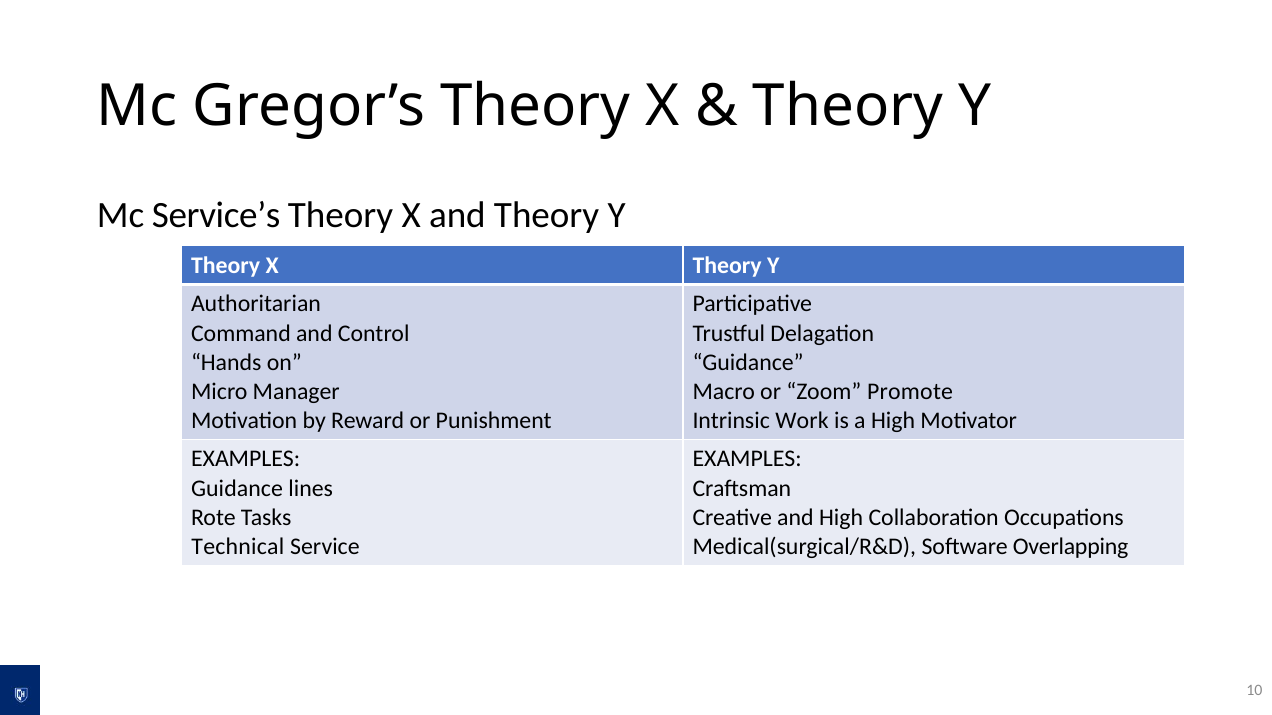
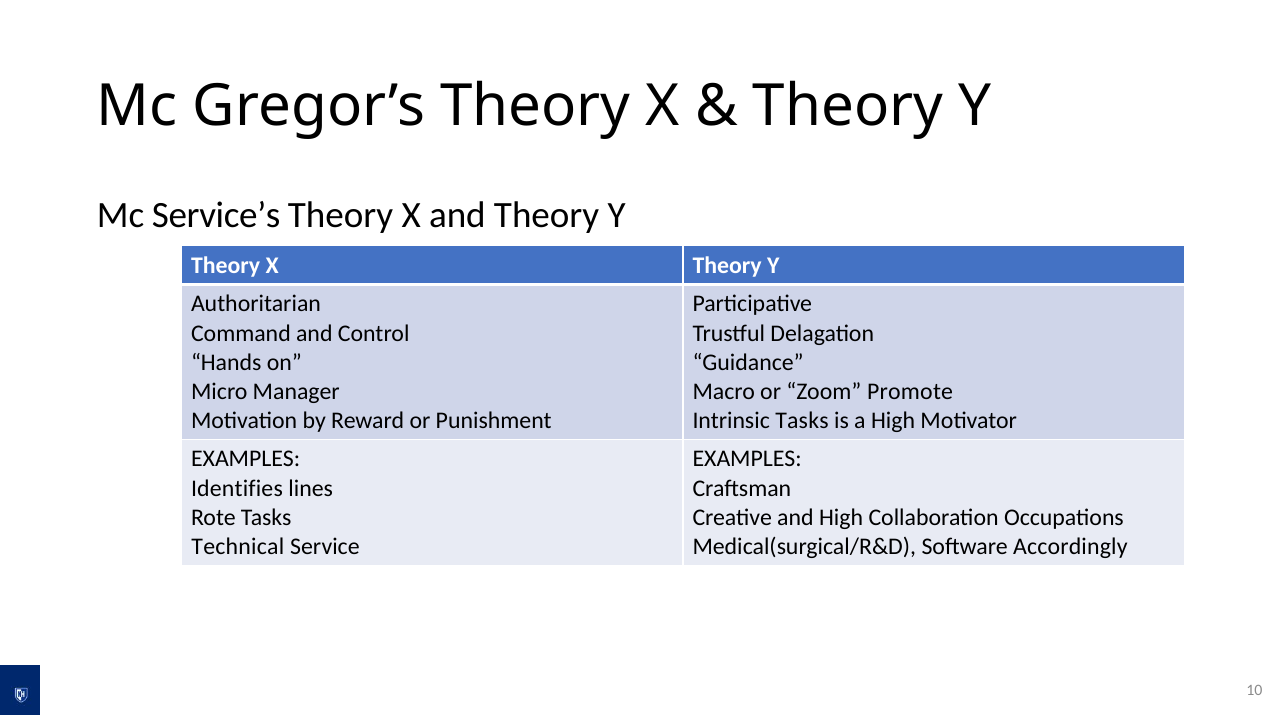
Intrinsic Work: Work -> Tasks (802, 421)
Guidance: Guidance -> Identifies (237, 489)
Overlapping: Overlapping -> Accordingly (1070, 547)
